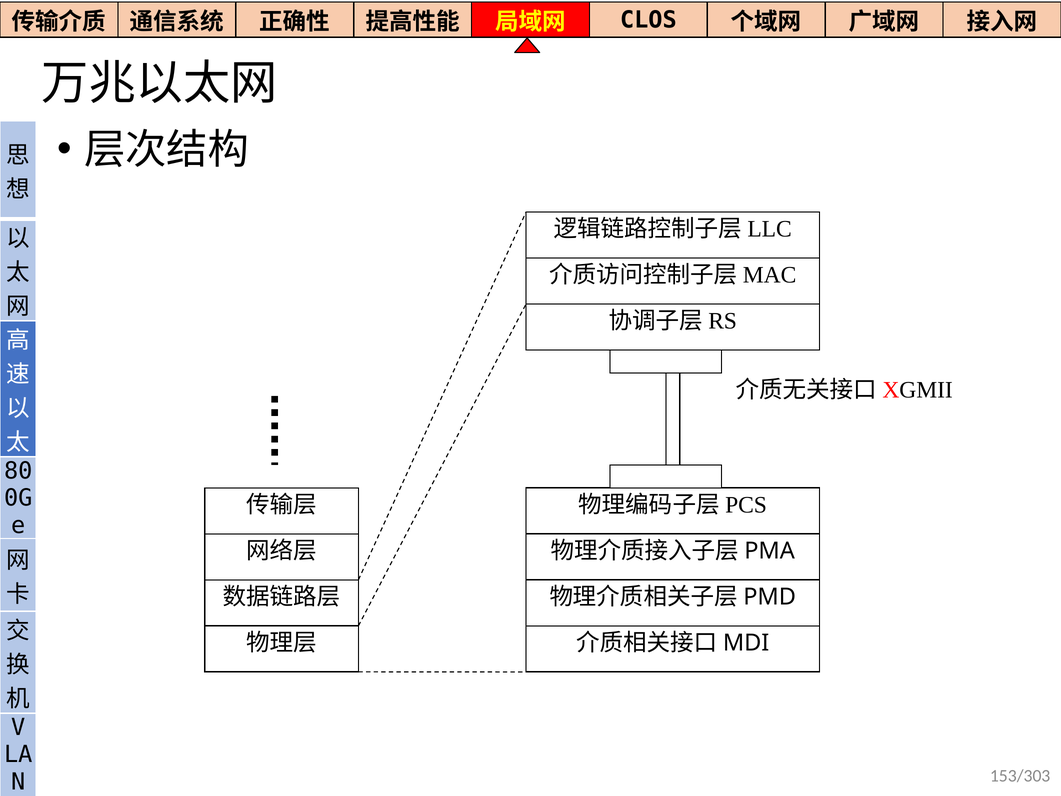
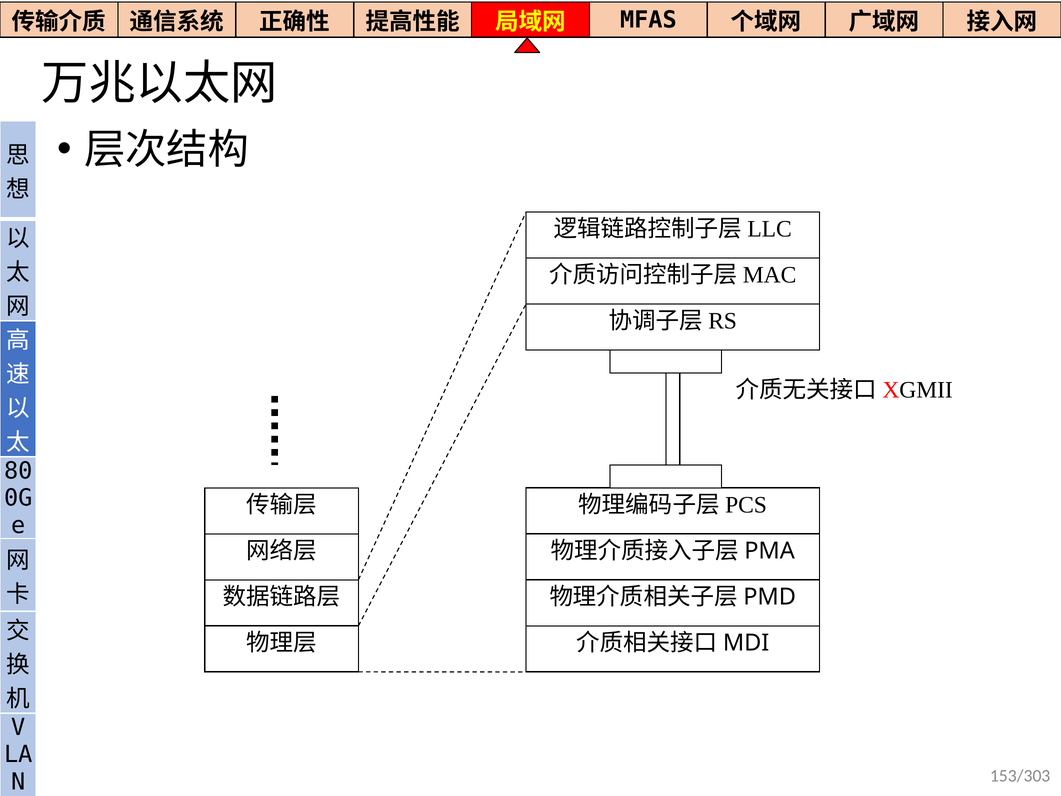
CLOS: CLOS -> MFAS (648, 20)
